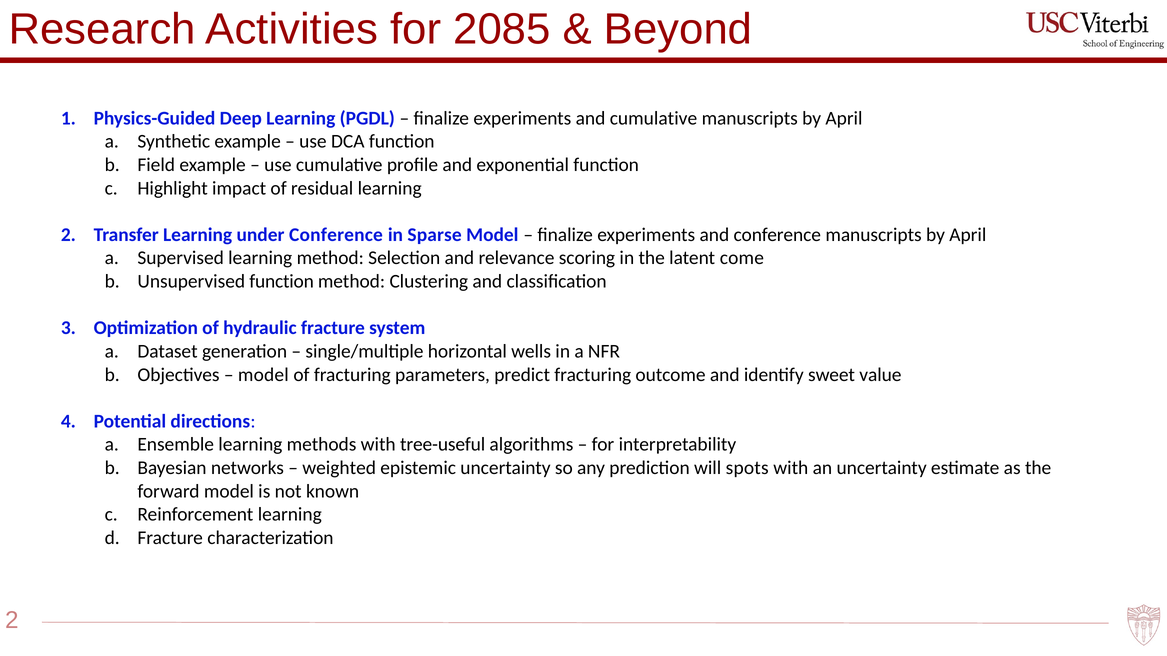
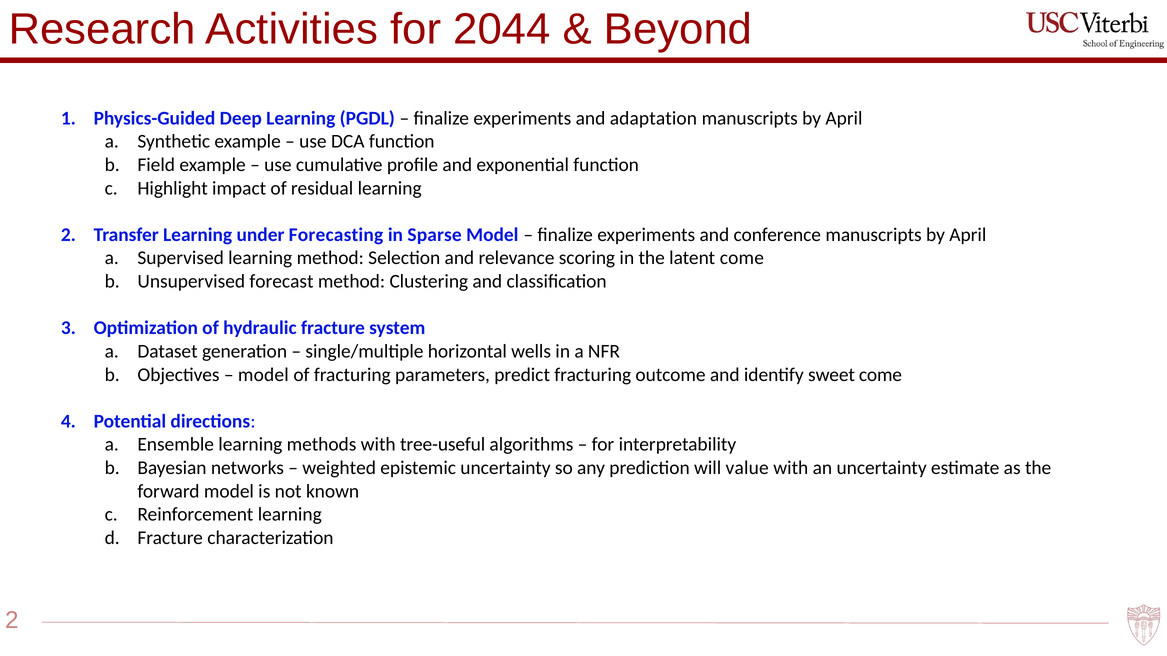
2085: 2085 -> 2044 (502, 29)
and cumulative: cumulative -> adaptation (653, 118)
under Conference: Conference -> Forecasting (336, 235)
Unsupervised function: function -> forecast (281, 282)
sweet value: value -> come (880, 375)
spots: spots -> value (747, 468)
